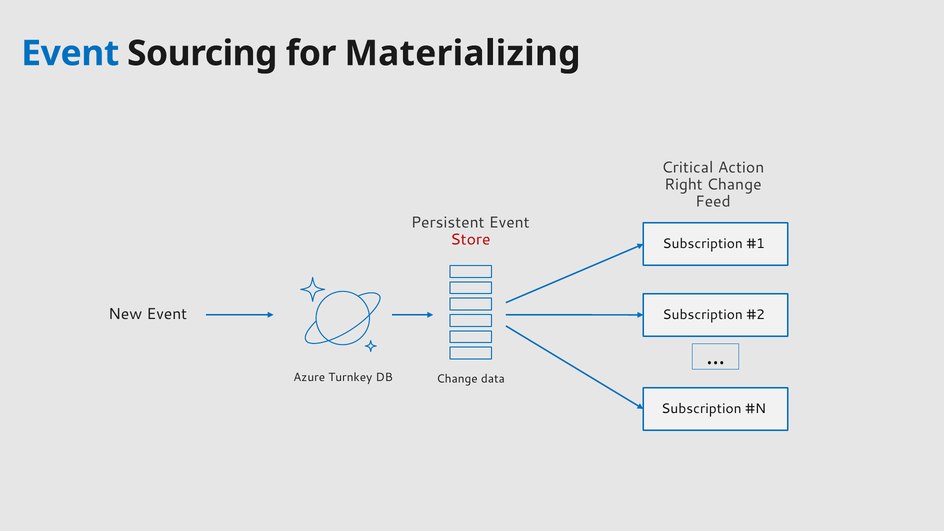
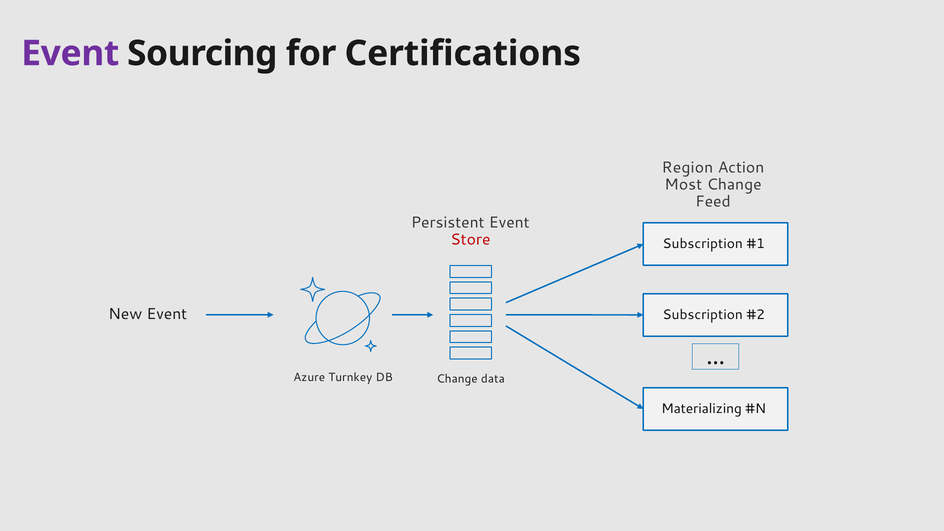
Event colour: blue -> purple (70, 53)
Materializing: Materializing -> Certifications (463, 53)
Critical: Critical -> Region (687, 167)
Right: Right -> Most (683, 184)
Subscription: Subscription -> Materializing (702, 409)
